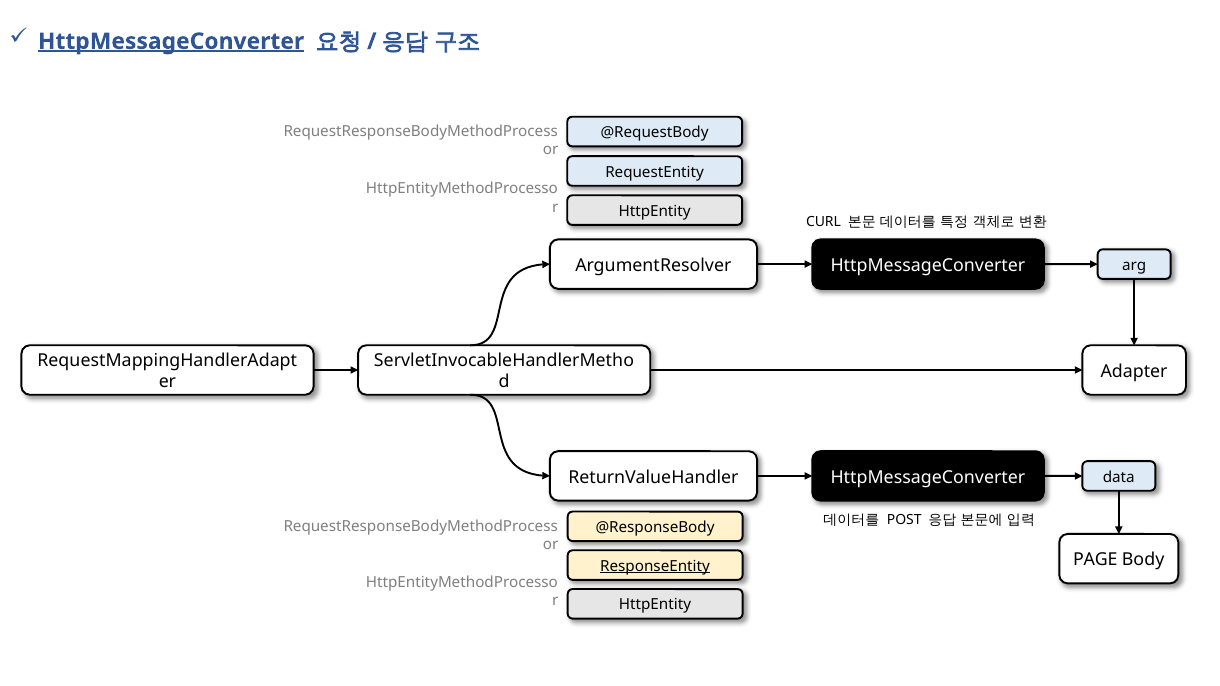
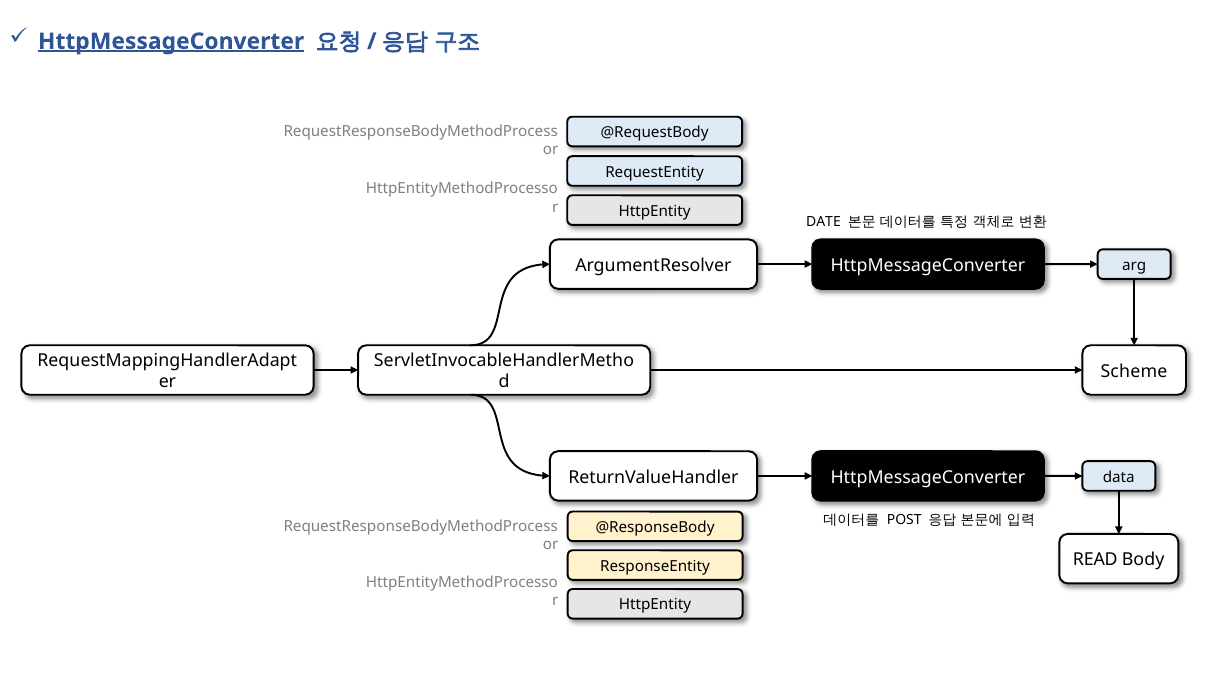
CURL: CURL -> DATE (823, 222)
Adapter: Adapter -> Scheme (1134, 371)
PAGE: PAGE -> READ (1095, 560)
ResponseEntity underline: present -> none (655, 566)
